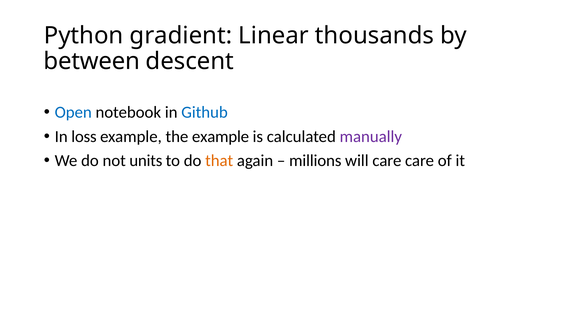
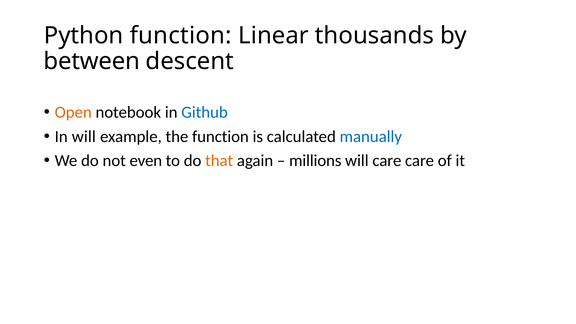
Python gradient: gradient -> function (181, 35)
Open colour: blue -> orange (73, 112)
In loss: loss -> will (84, 136)
the example: example -> function (220, 136)
manually colour: purple -> blue (371, 136)
units: units -> even (146, 161)
